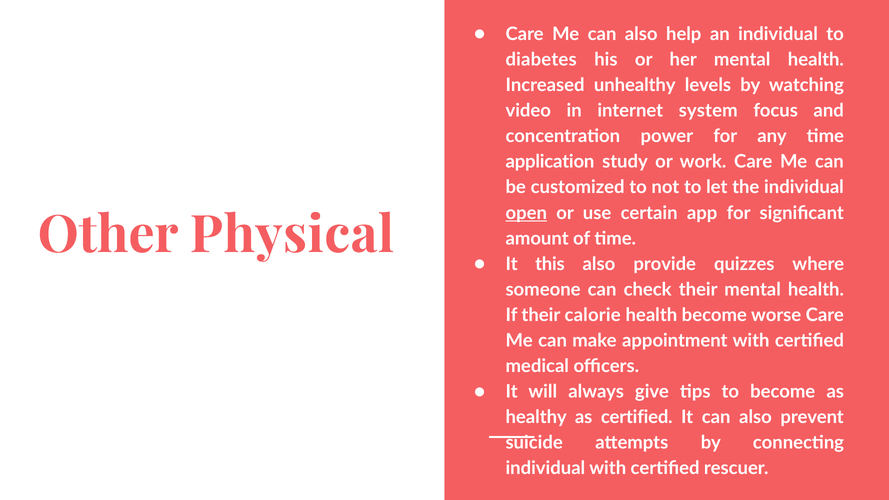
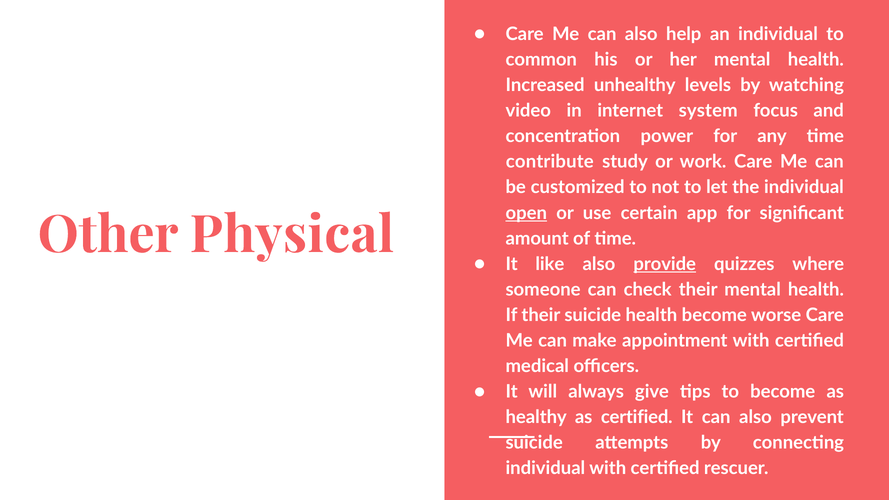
diabetes: diabetes -> common (541, 60)
application: application -> contribute (550, 162)
this: this -> like (550, 264)
provide underline: none -> present (665, 264)
their calorie: calorie -> suicide (593, 315)
